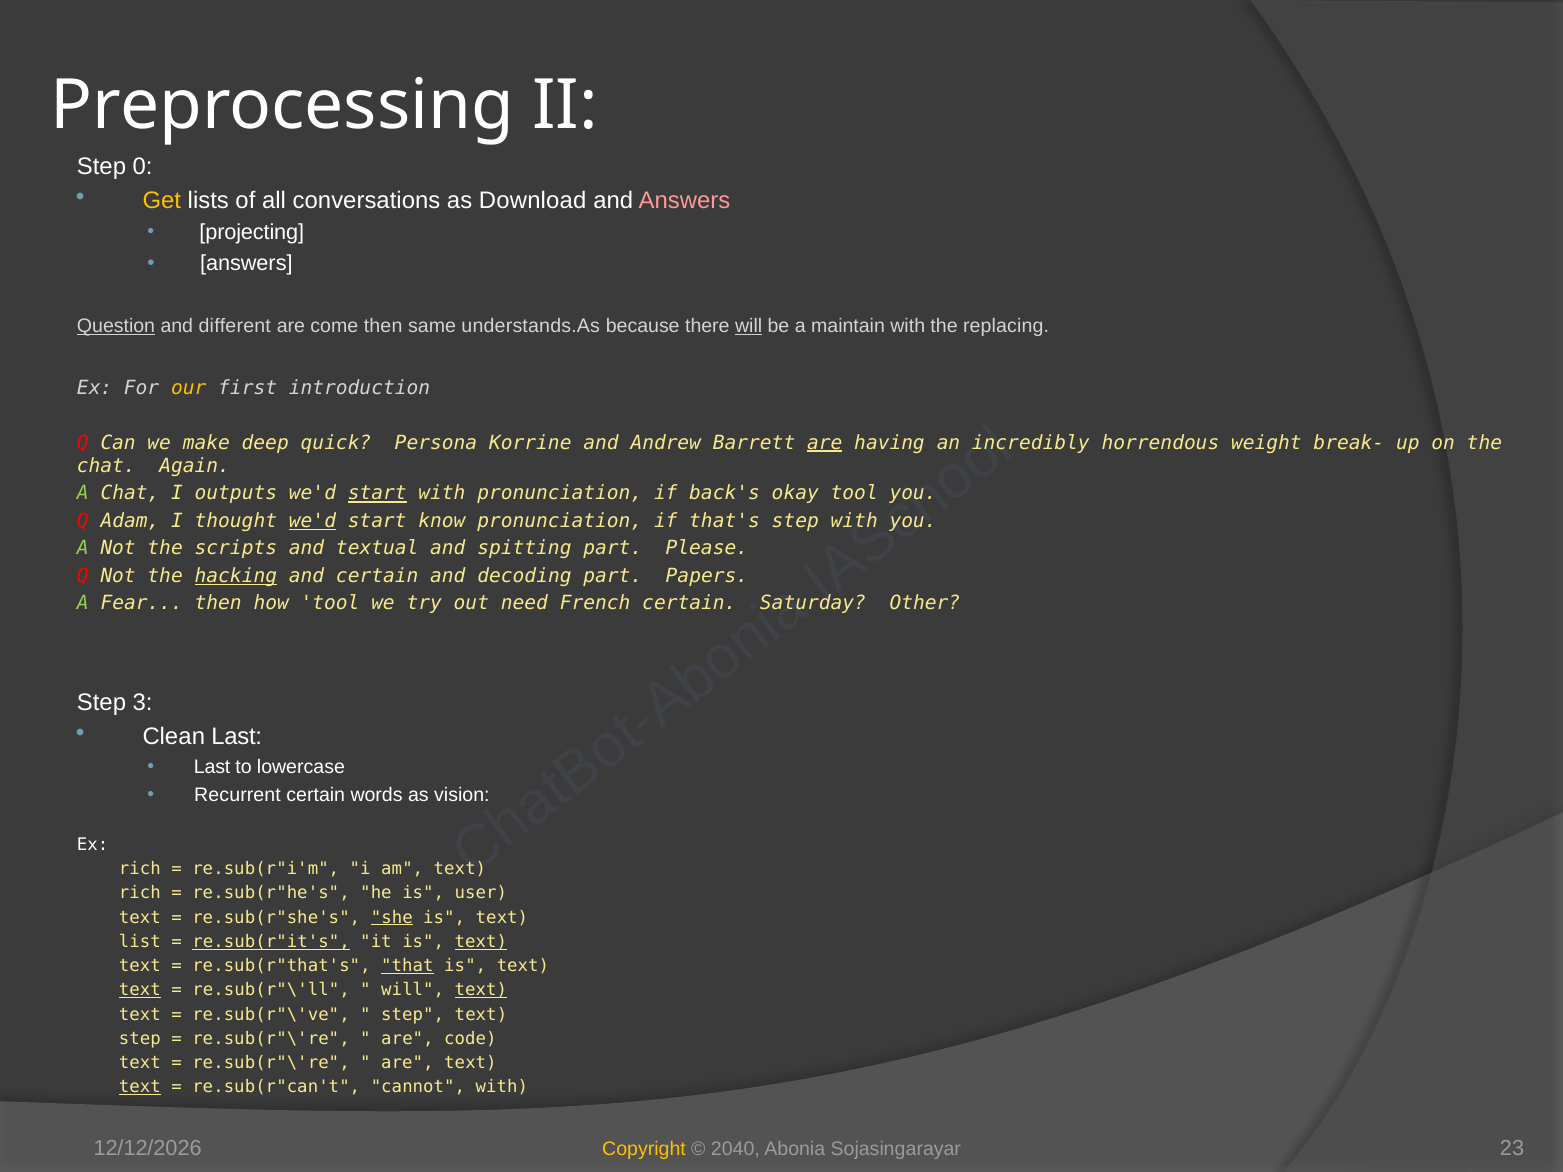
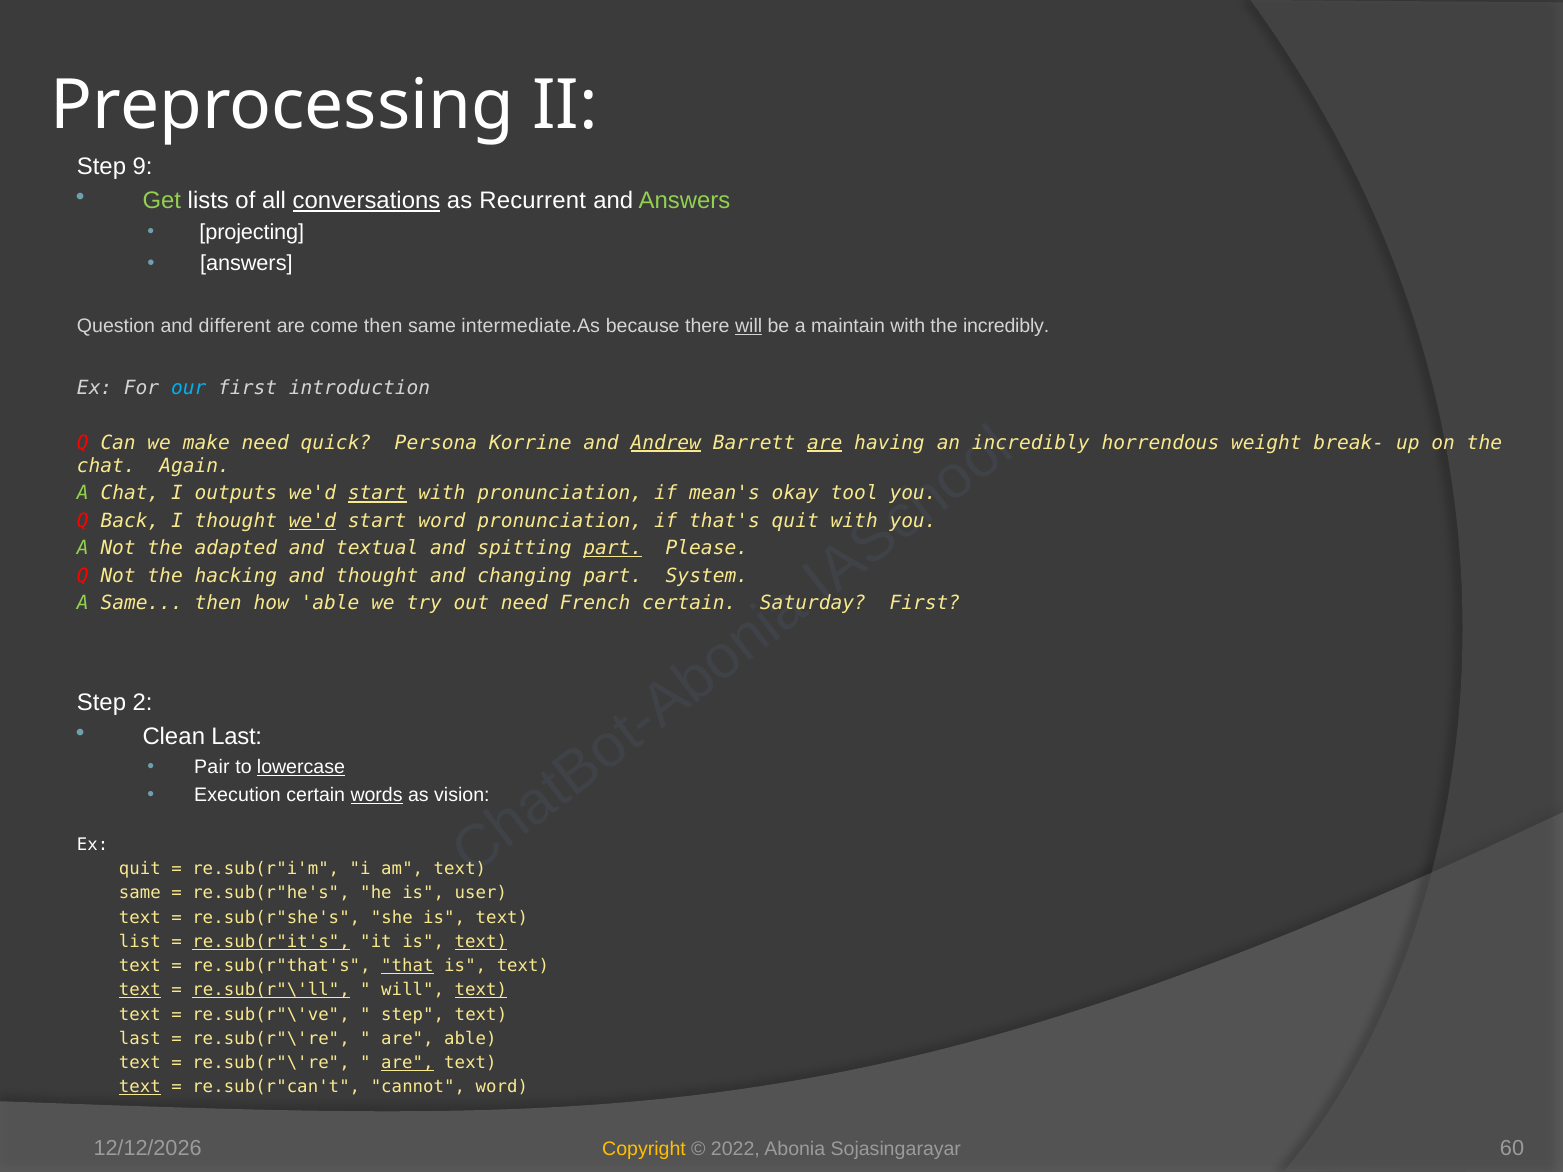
0: 0 -> 9 (143, 167)
Get colour: yellow -> light green (162, 201)
conversations underline: none -> present (367, 201)
Download: Download -> Recurrent (533, 201)
Answers colour: pink -> light green (685, 201)
Question underline: present -> none (116, 326)
understands.As: understands.As -> intermediate.As (531, 326)
the replacing: replacing -> incredibly (1006, 326)
our colour: yellow -> light blue (189, 388)
make deep: deep -> need (265, 443)
Andrew underline: none -> present (666, 443)
back's: back's -> mean's (725, 494)
Adam: Adam -> Back (130, 521)
start know: know -> word (442, 521)
that's step: step -> quit (795, 521)
scripts: scripts -> adapted (236, 549)
part underline: none -> present (613, 549)
hacking underline: present -> none (236, 576)
and certain: certain -> thought (377, 576)
decoding: decoding -> changing (524, 576)
Papers: Papers -> System (707, 576)
A Fear: Fear -> Same (142, 603)
how tool: tool -> able (330, 603)
Other: Other -> First (925, 603)
3: 3 -> 2 (143, 703)
Last: Last -> Pair (212, 767)
lowercase underline: none -> present (301, 767)
Recurrent: Recurrent -> Execution (238, 795)
words underline: none -> present (377, 795)
rich: rich -> quit (140, 869)
rich: rich -> same (140, 893)
she underline: present -> none (392, 918)
re.sub(r"\'ll underline: none -> present (271, 990)
step: step -> last (140, 1039)
are code: code -> able (470, 1039)
are underline: none -> present (407, 1063)
cannot with: with -> word (502, 1087)
2040: 2040 -> 2022 (735, 1150)
23: 23 -> 60 (1512, 1149)
